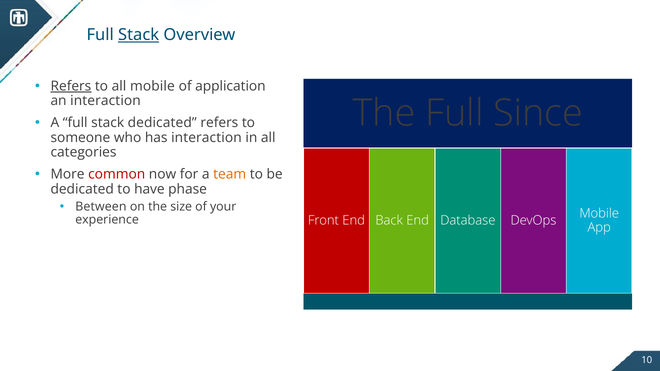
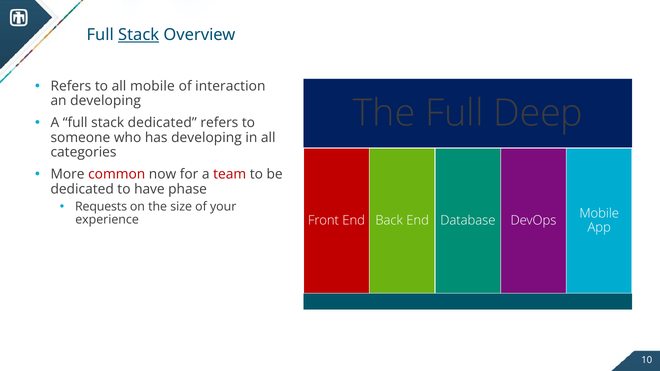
Refers underline: present -> none (71, 86)
application: application -> interaction (230, 86)
an interaction: interaction -> developing (106, 101)
Since: Since -> Deep (538, 113)
has interaction: interaction -> developing (206, 138)
team colour: orange -> red (230, 174)
Between: Between -> Requests (101, 207)
